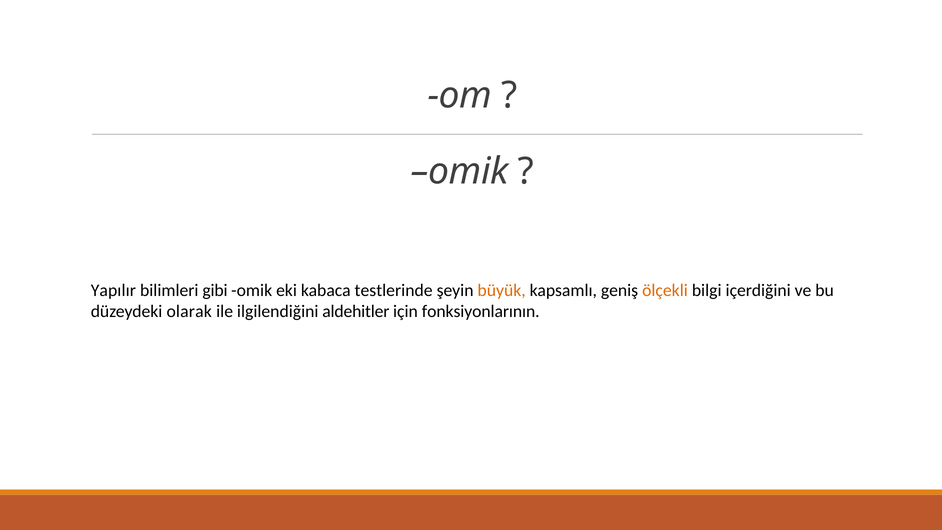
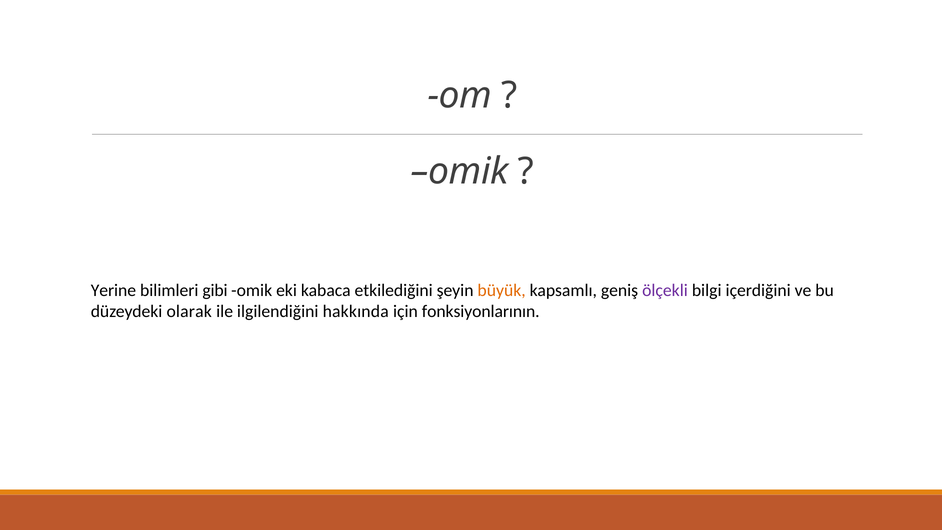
Yapılır: Yapılır -> Yerine (113, 290)
testlerinde: testlerinde -> etkilediğini (394, 290)
ölçekli colour: orange -> purple (665, 290)
aldehitler: aldehitler -> hakkında (356, 312)
